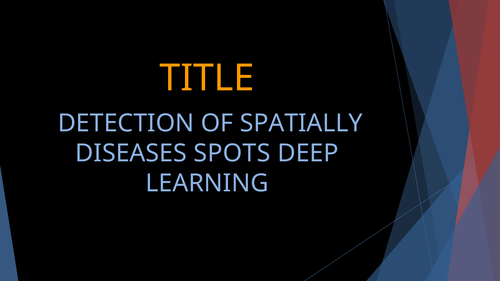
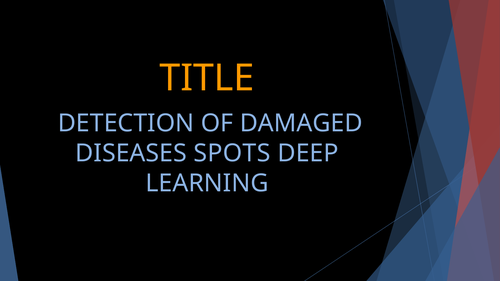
SPATIALLY: SPATIALLY -> DAMAGED (301, 123)
